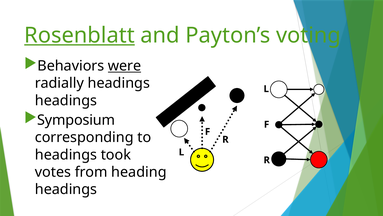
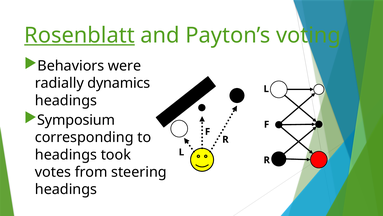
were underline: present -> none (125, 66)
radially headings: headings -> dynamics (119, 83)
heading: heading -> steering (139, 172)
